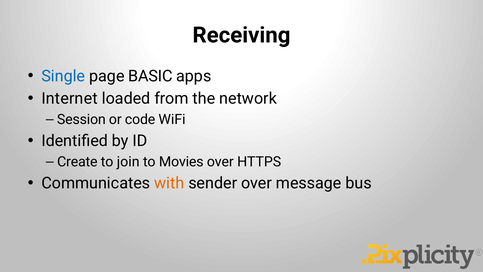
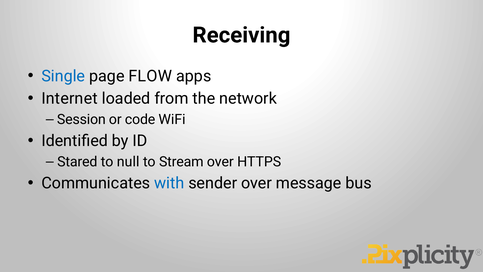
BASIC: BASIC -> FLOW (150, 76)
Create: Create -> Stared (77, 162)
join: join -> null (128, 162)
Movies: Movies -> Stream (181, 162)
with colour: orange -> blue (169, 183)
